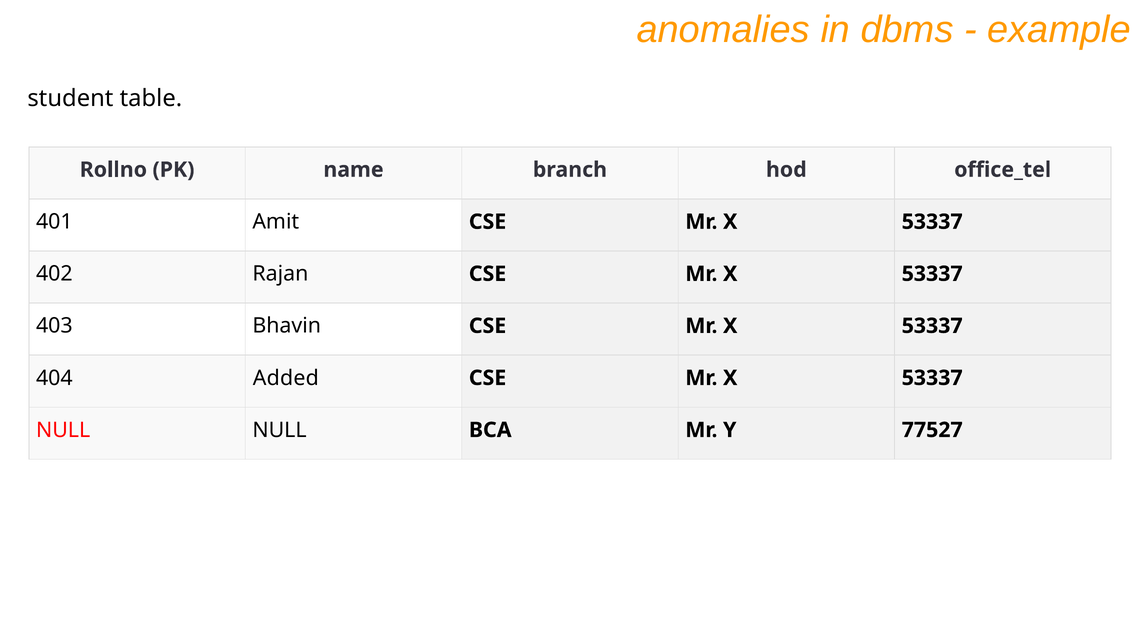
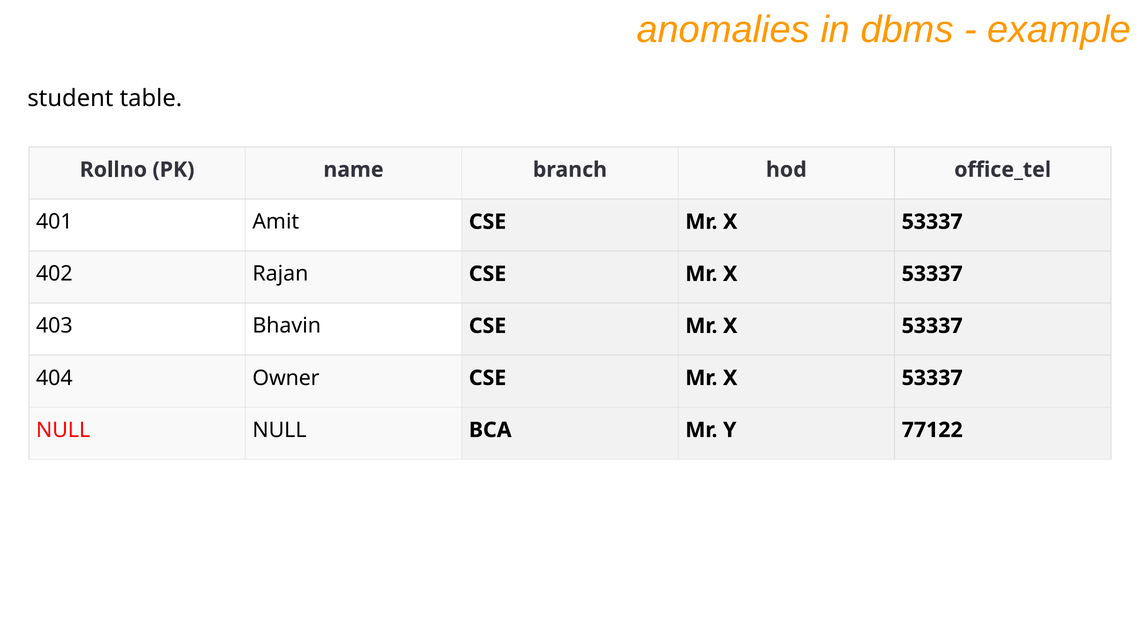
Added: Added -> Owner (286, 378)
77527: 77527 -> 77122 (932, 430)
